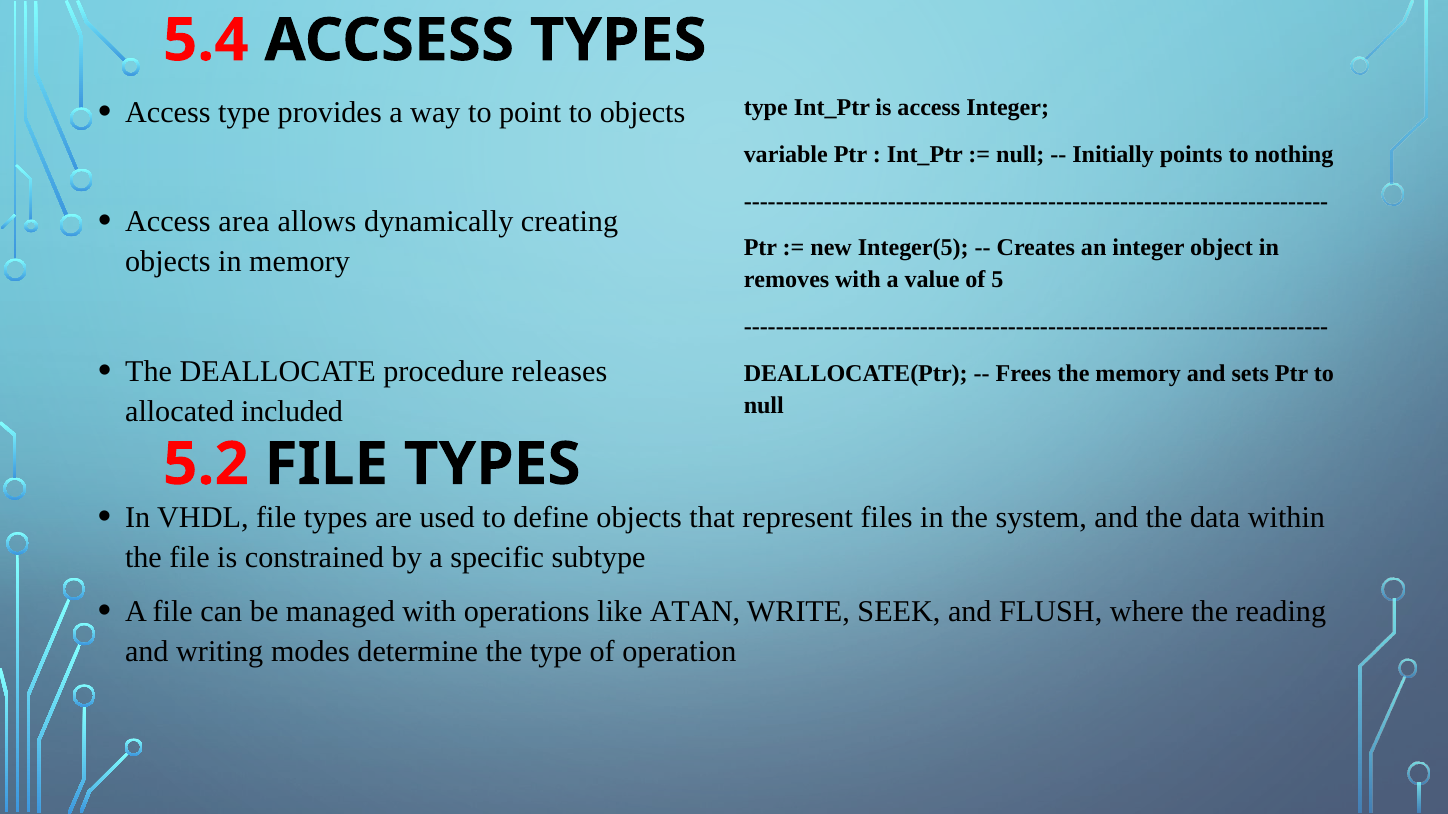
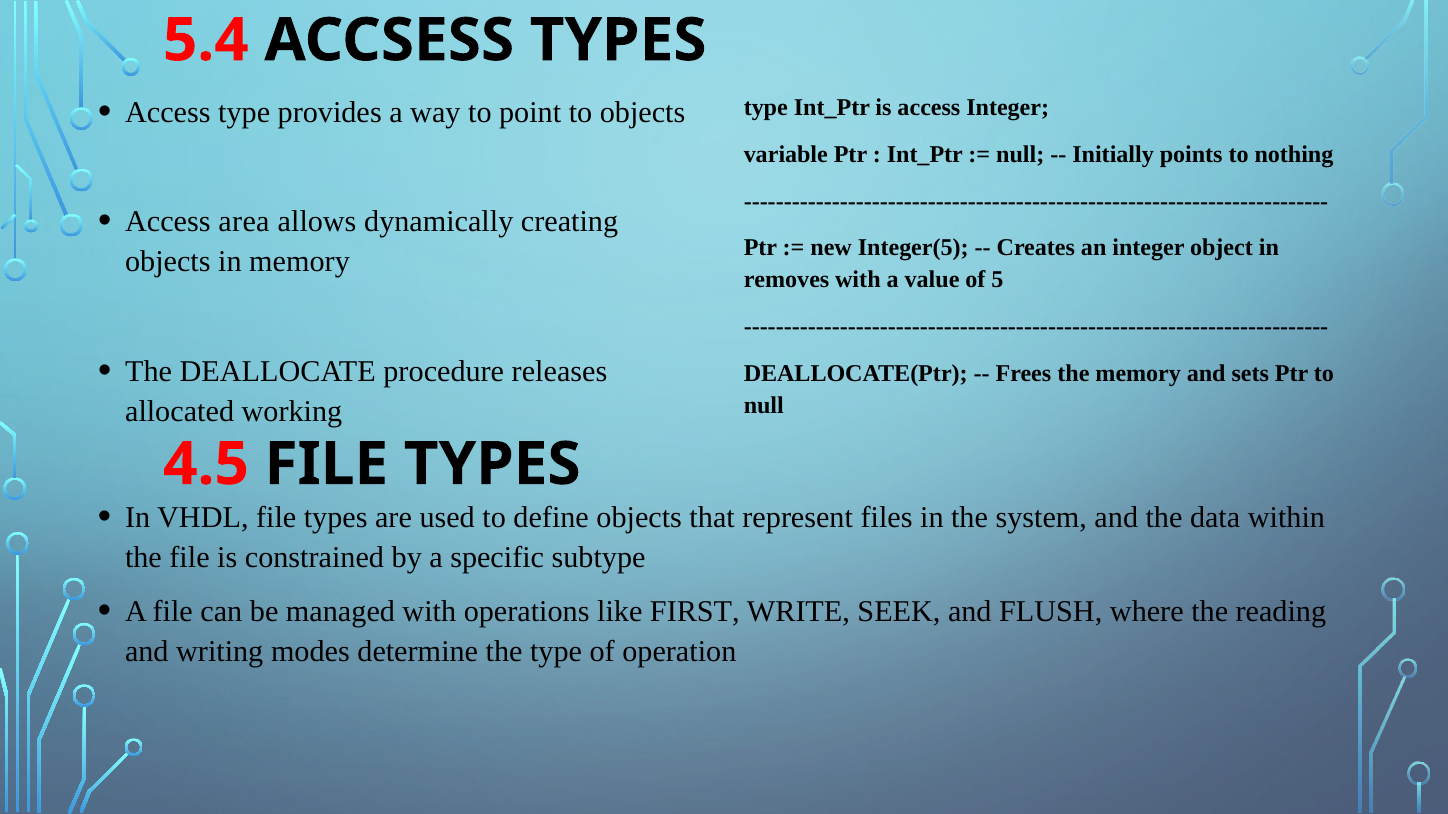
included: included -> working (292, 411)
5.2: 5.2 -> 4.5 (206, 464)
ATAN: ATAN -> FIRST (695, 612)
